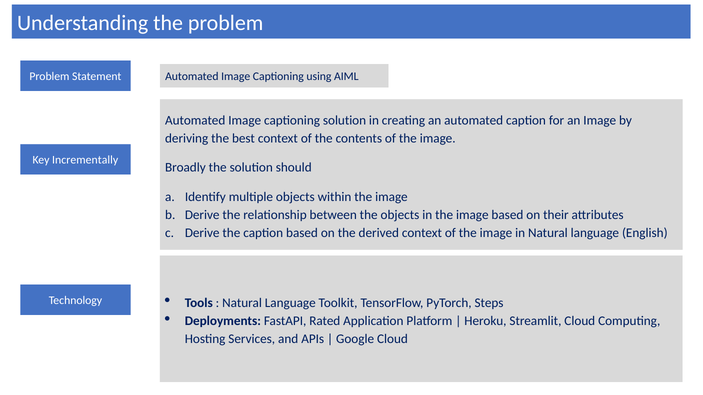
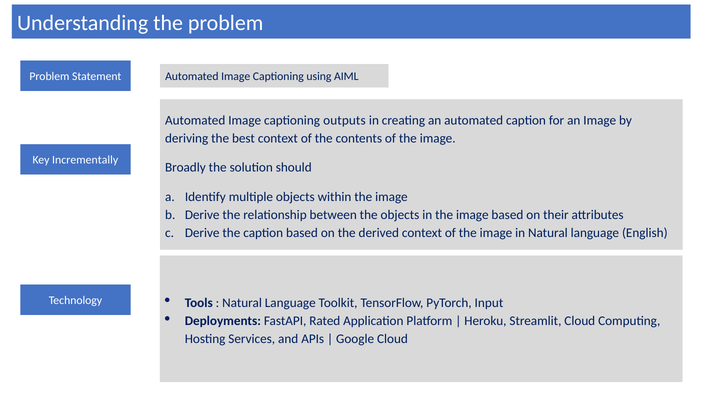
captioning solution: solution -> outputs (344, 120)
Steps: Steps -> Input (489, 303)
